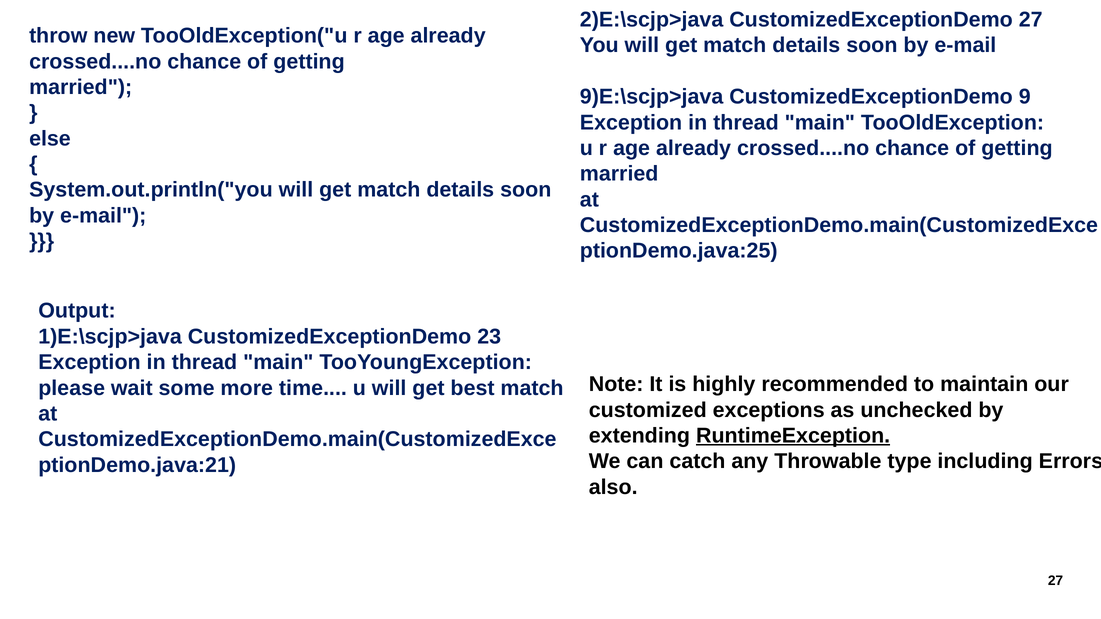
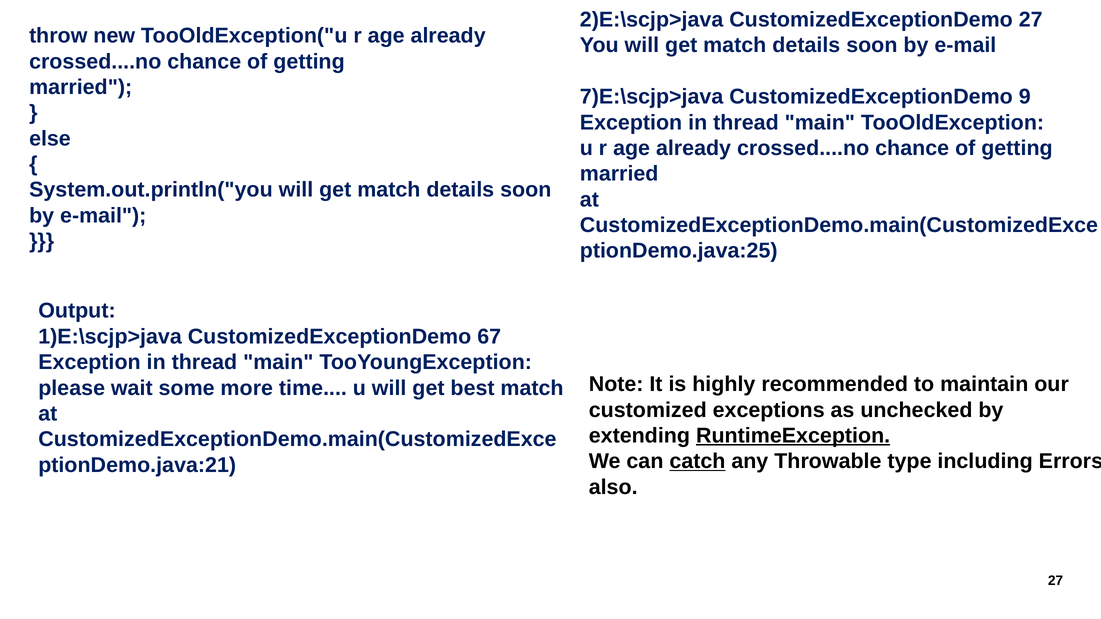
9)E:\scjp>java: 9)E:\scjp>java -> 7)E:\scjp>java (652, 97)
23: 23 -> 67 (489, 337)
catch underline: none -> present (697, 462)
